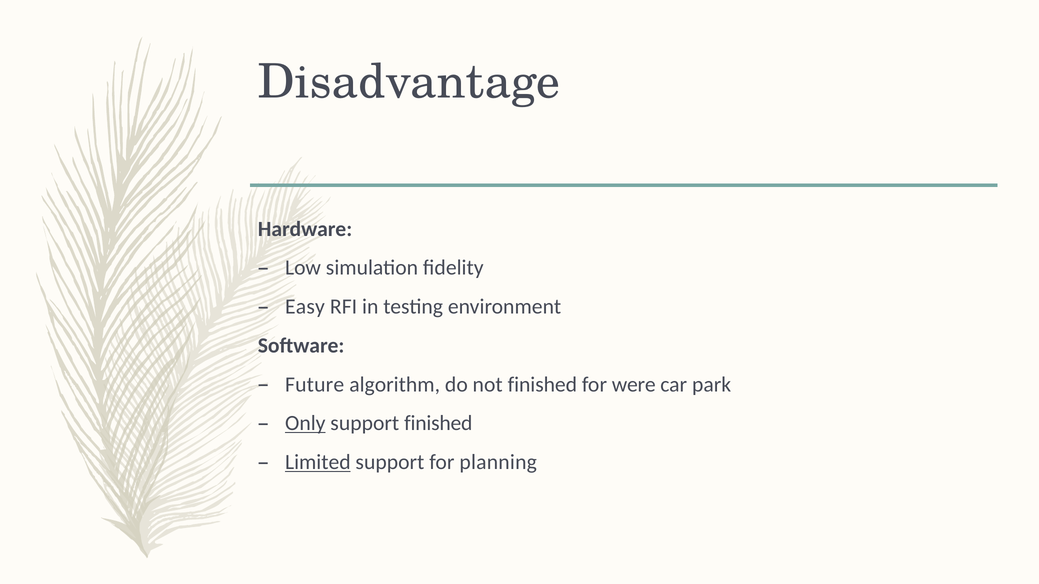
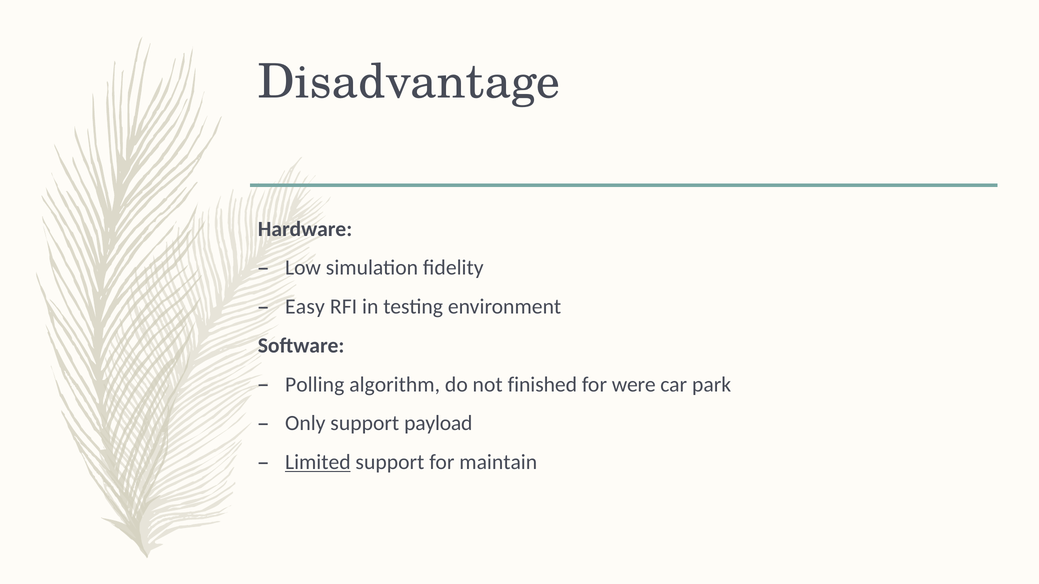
Future: Future -> Polling (315, 385)
Only underline: present -> none (305, 424)
support finished: finished -> payload (438, 424)
planning: planning -> maintain (498, 462)
